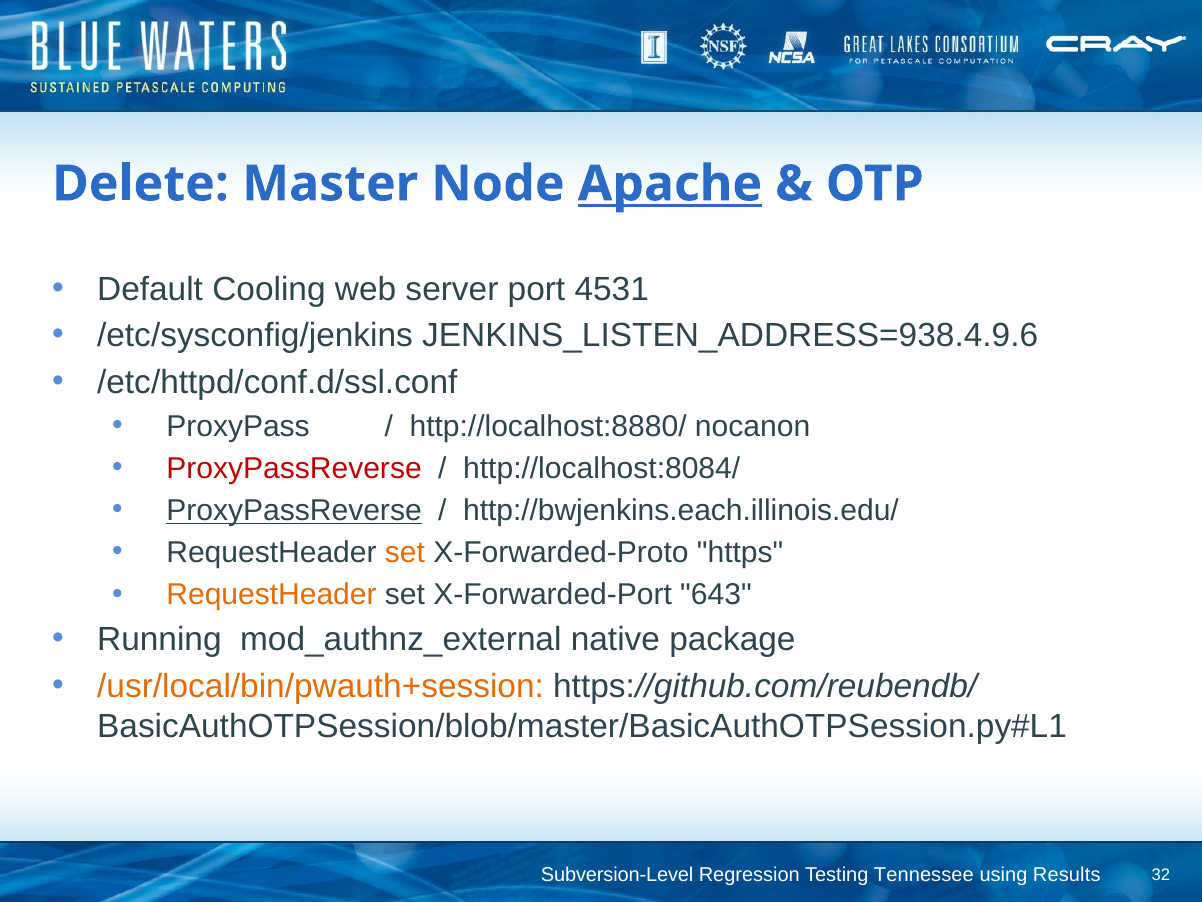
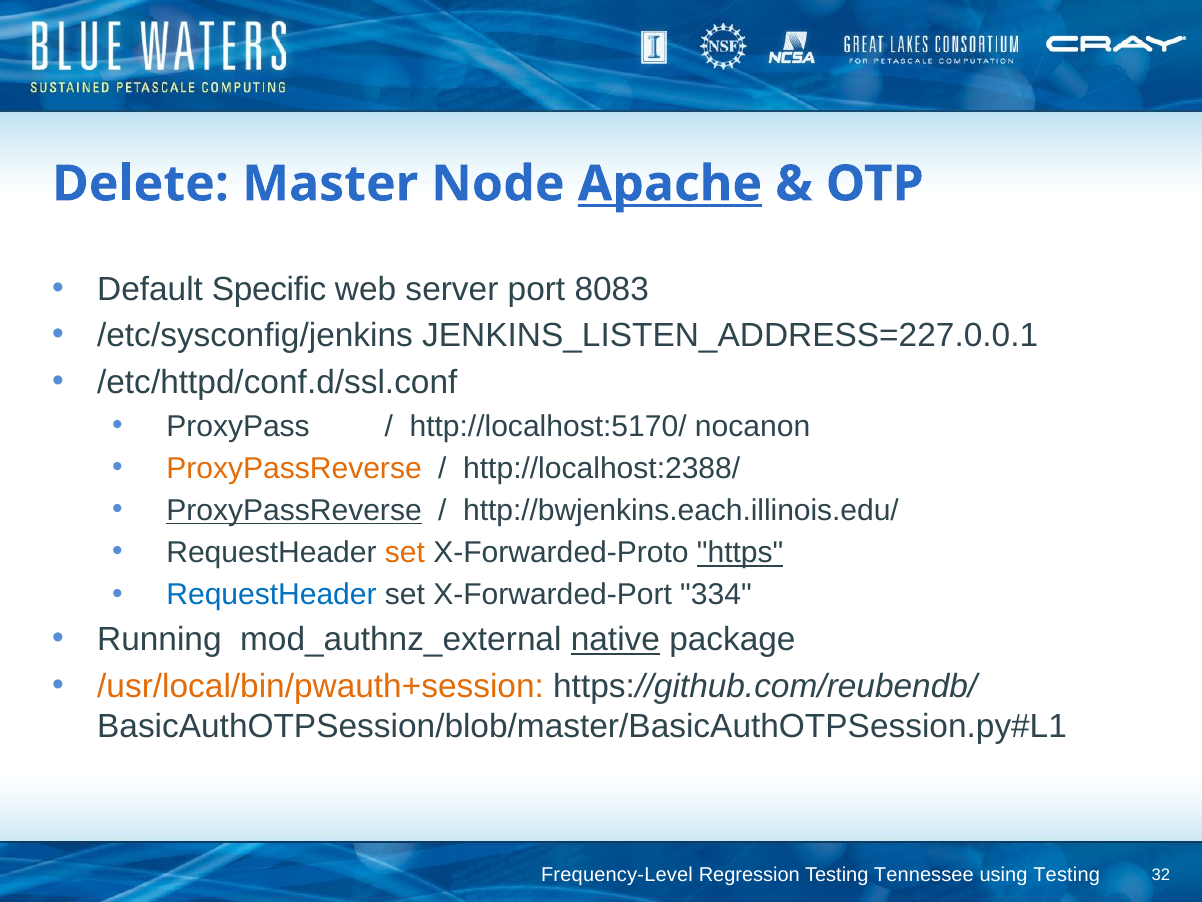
Cooling: Cooling -> Specific (269, 289)
4531: 4531 -> 8083 (612, 289)
JENKINS_LISTEN_ADDRESS=938.4.9.6: JENKINS_LISTEN_ADDRESS=938.4.9.6 -> JENKINS_LISTEN_ADDRESS=227.0.0.1 (730, 336)
http://localhost:8880/: http://localhost:8880/ -> http://localhost:5170/ (548, 426)
ProxyPassReverse colour: red -> orange (294, 468)
http://localhost:8084/: http://localhost:8084/ -> http://localhost:2388/ (602, 468)
https underline: none -> present (740, 552)
RequestHeader colour: orange -> blue (271, 594)
643: 643 -> 334 (716, 594)
native underline: none -> present (615, 639)
Subversion-Level: Subversion-Level -> Frequency-Level (617, 875)
using Results: Results -> Testing (1067, 875)
